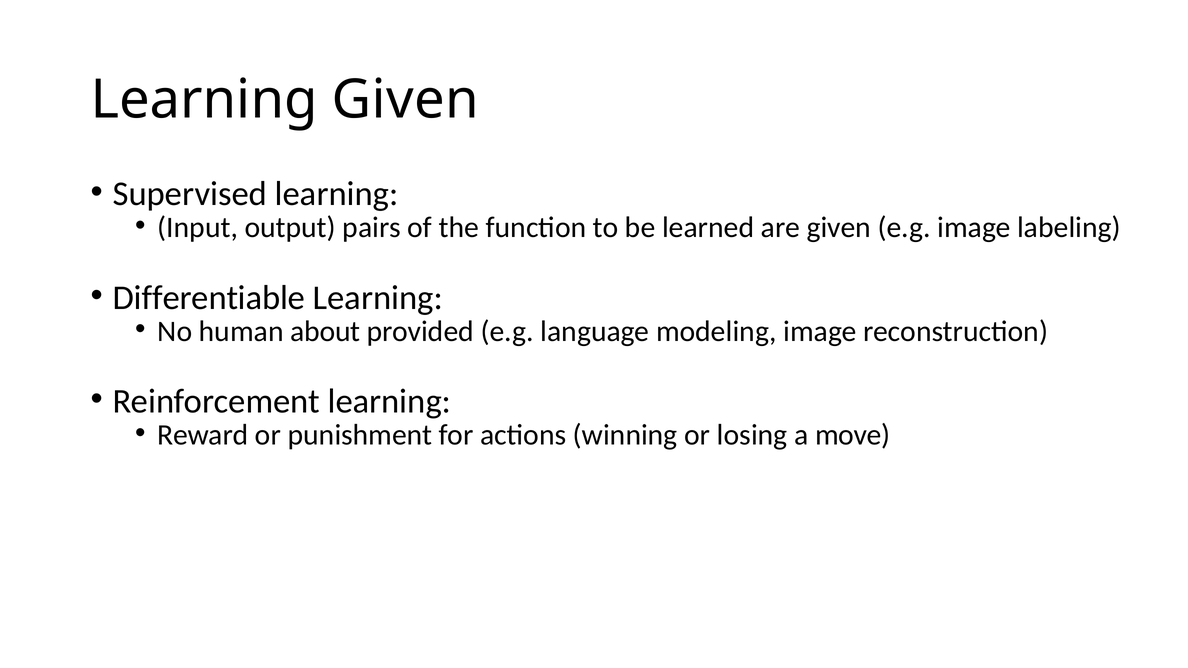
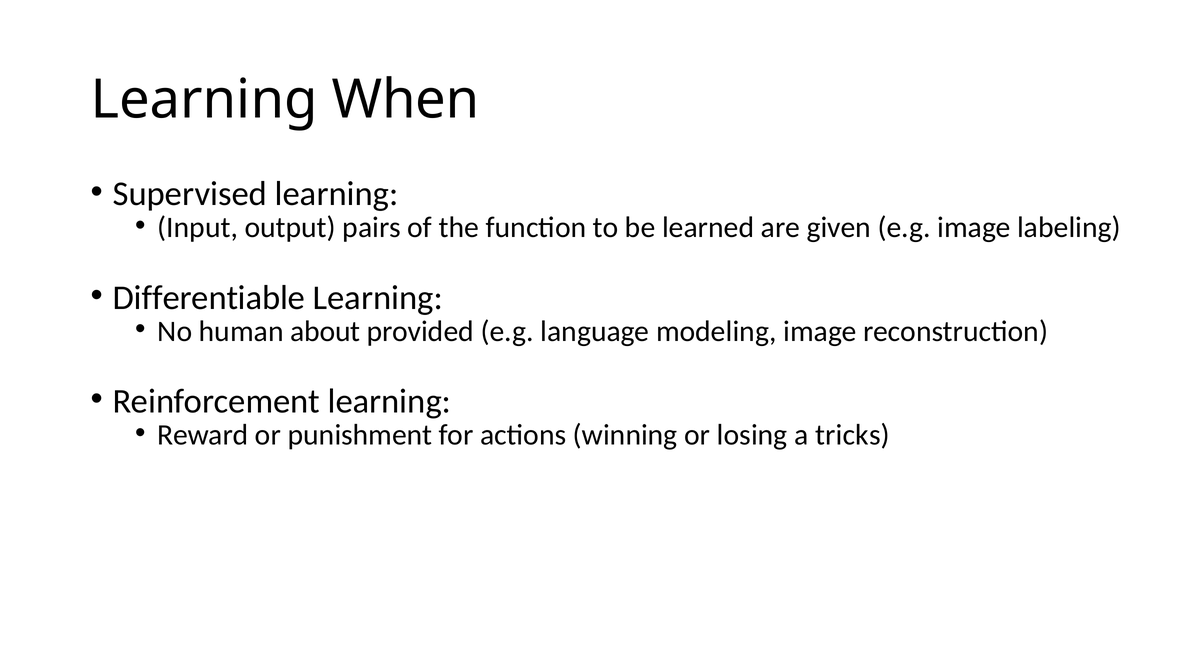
Learning Given: Given -> When (406, 100)
move: move -> tricks (852, 435)
